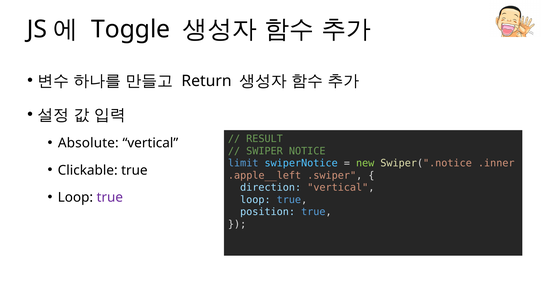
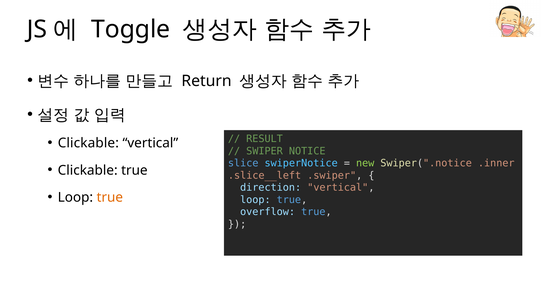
Absolute: Absolute -> Clickable (88, 143)
limit: limit -> slice (243, 163)
.apple__left: .apple__left -> .slice__left (265, 176)
true colour: purple -> orange (110, 198)
position: position -> overflow (268, 212)
